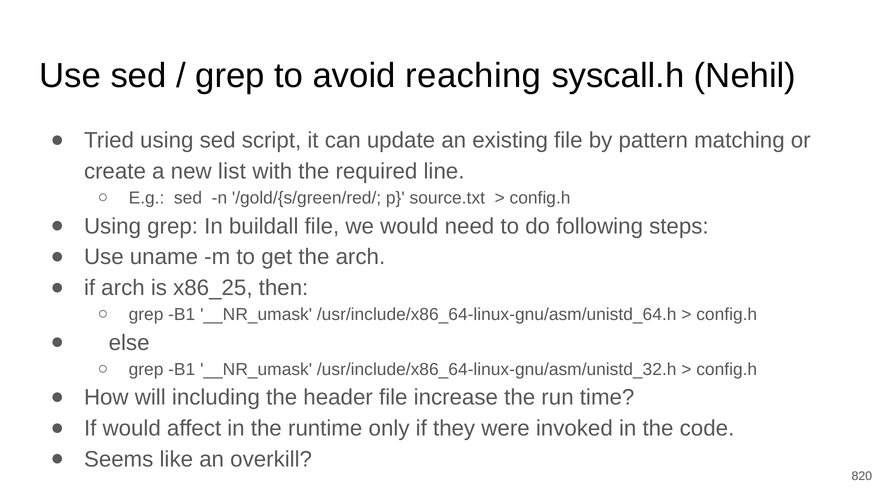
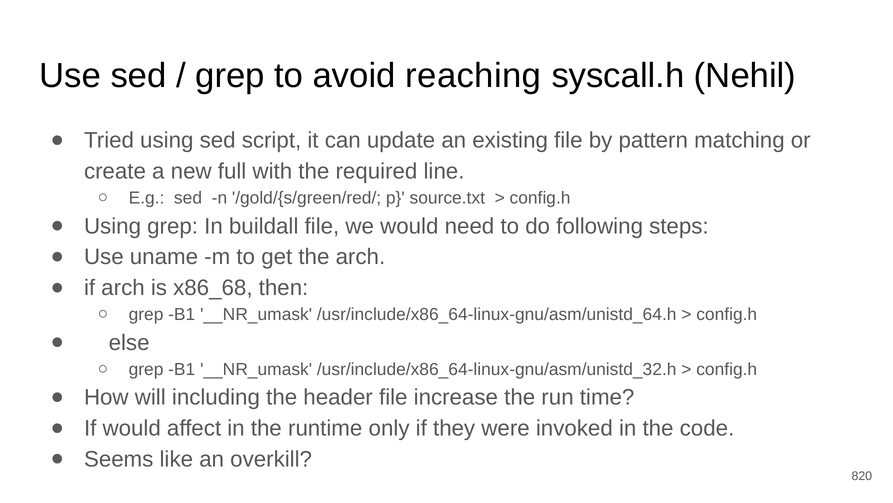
list: list -> full (232, 171)
x86_25: x86_25 -> x86_68 (213, 288)
